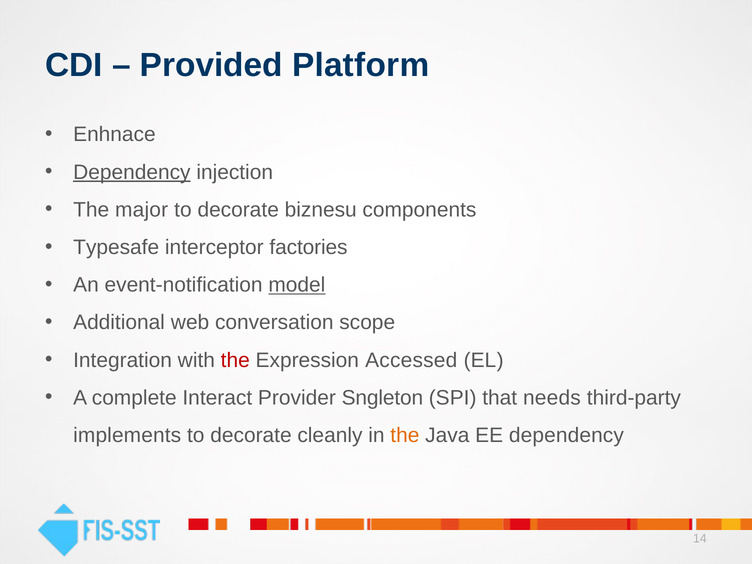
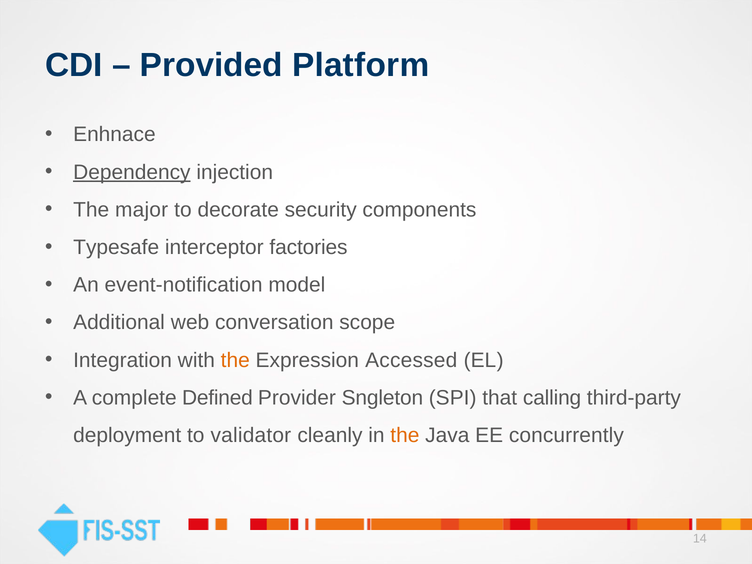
biznesu: biznesu -> security (321, 210)
model underline: present -> none (297, 285)
the colour: red -> orange (235, 360)
Interact: Interact -> Defined (217, 398)
needs: needs -> calling (552, 398)
implements: implements -> deployment (127, 435)
decorate: decorate -> validator (251, 435)
EE dependency: dependency -> concurrently (566, 435)
